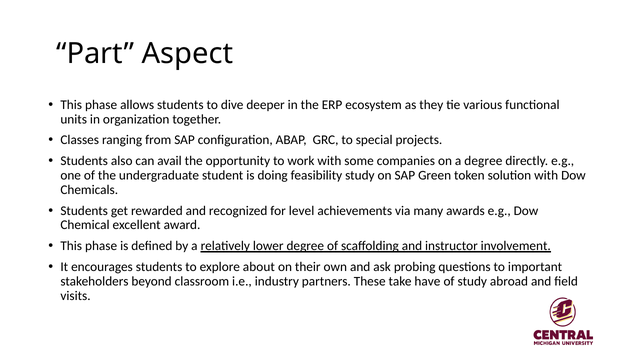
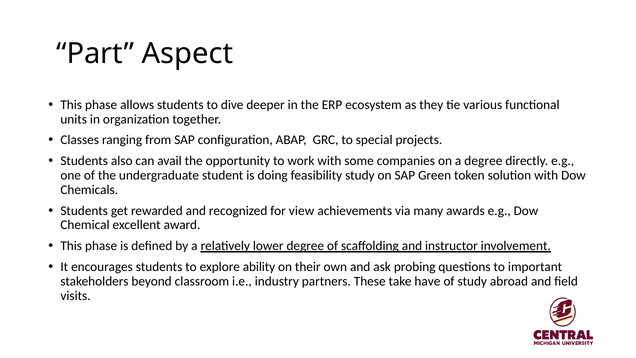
level: level -> view (302, 211)
about: about -> ability (259, 267)
